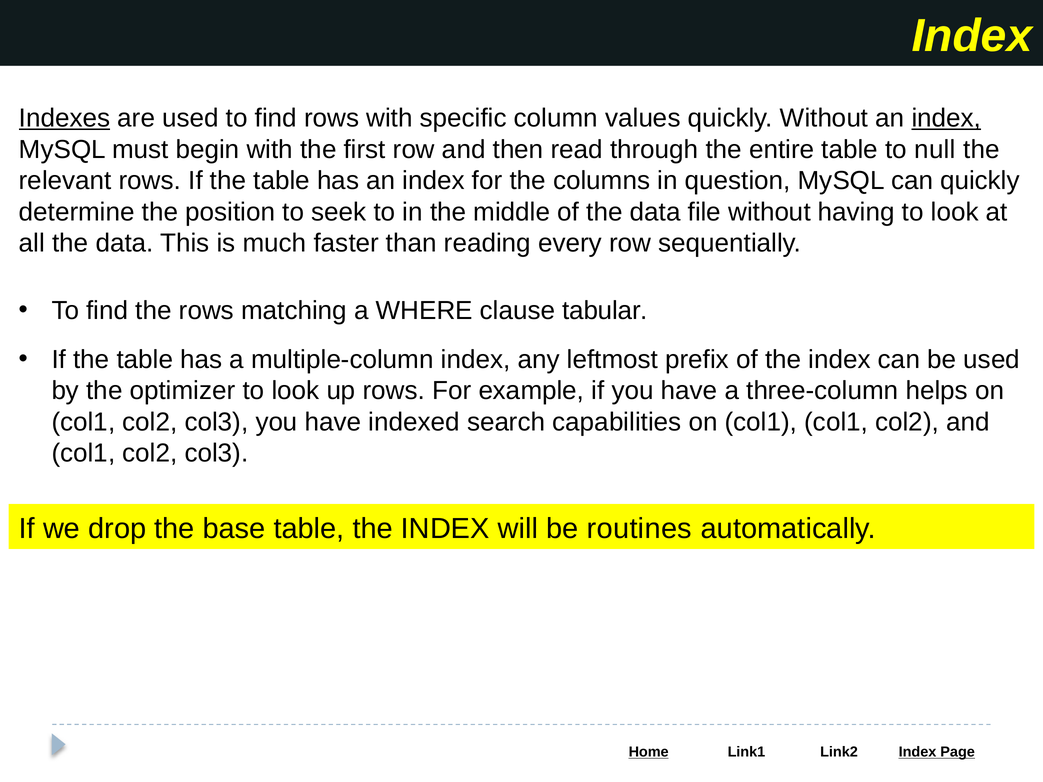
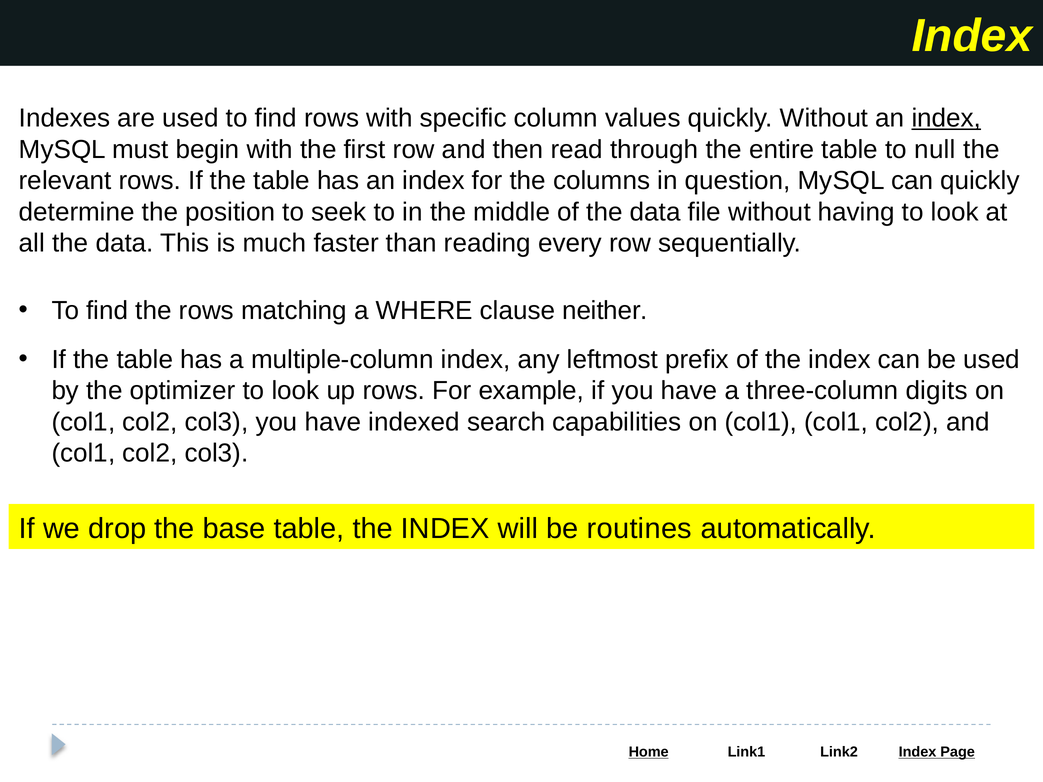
Indexes underline: present -> none (65, 118)
tabular: tabular -> neither (605, 311)
helps: helps -> digits (937, 391)
